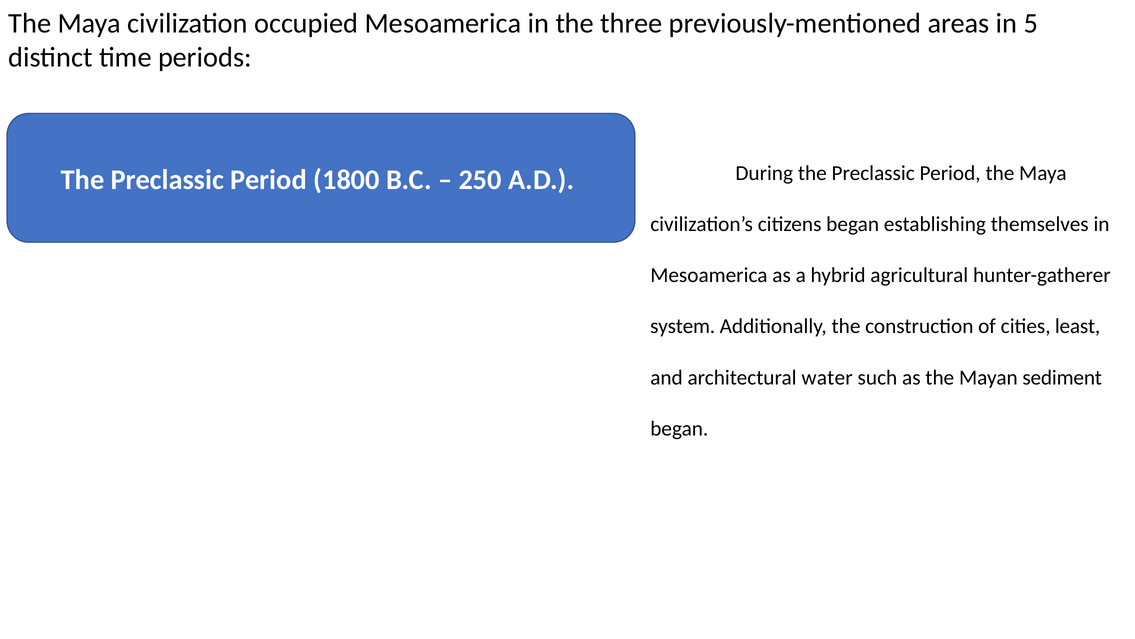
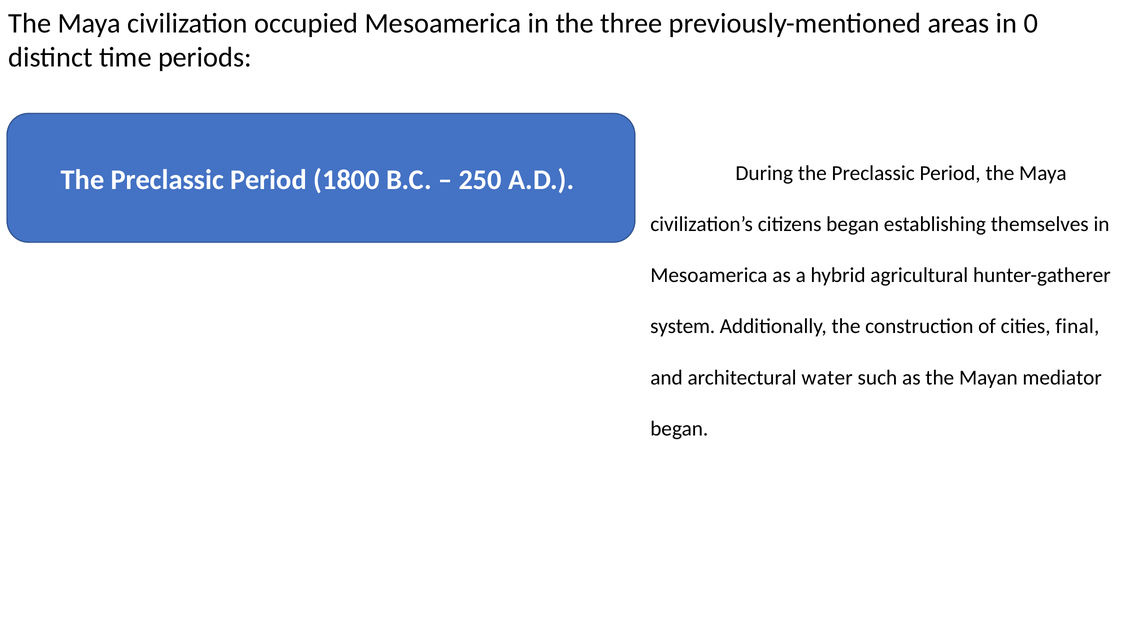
5: 5 -> 0 (1031, 23)
least: least -> final (1077, 326)
sediment: sediment -> mediator (1062, 377)
